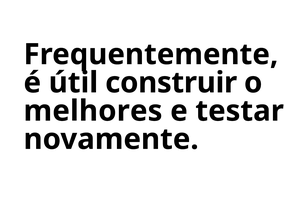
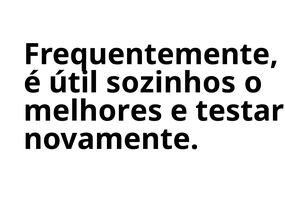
construir: construir -> sozinhos (171, 83)
